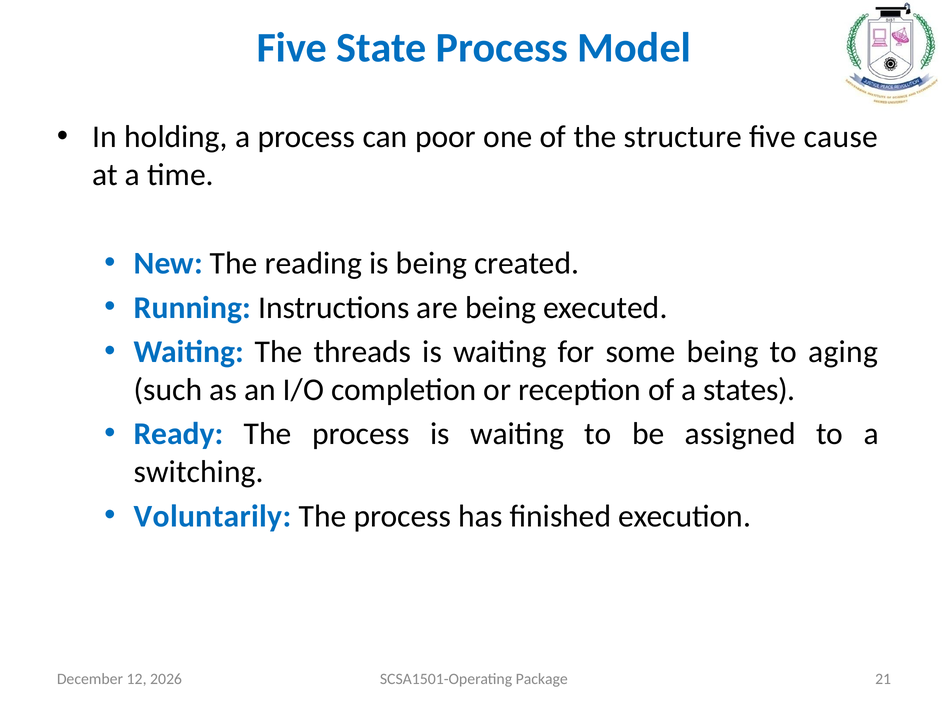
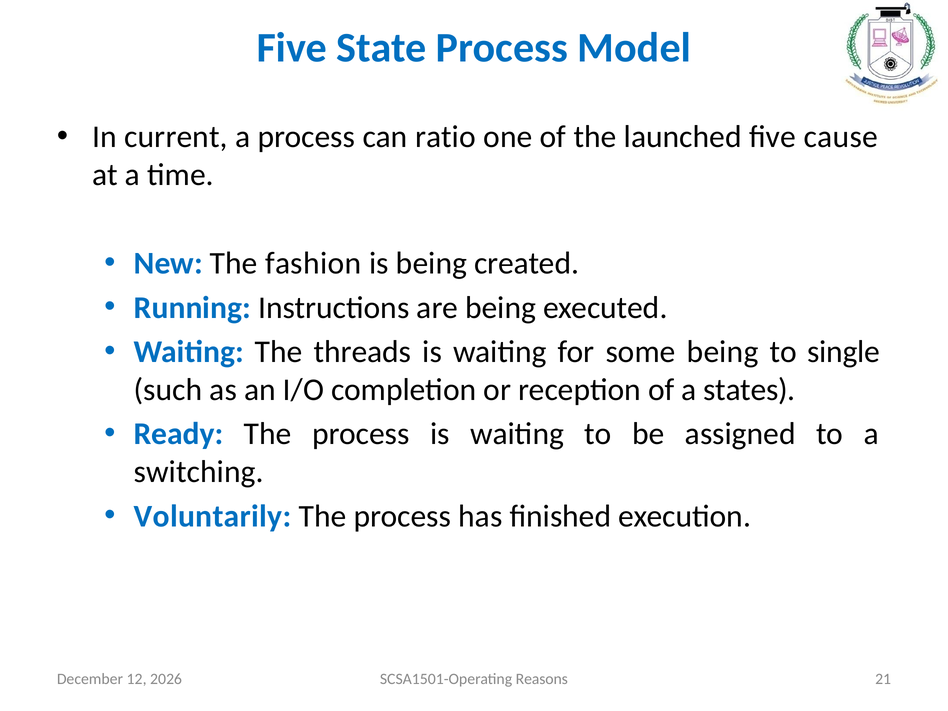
holding: holding -> current (176, 137)
poor: poor -> ratio (445, 137)
structure: structure -> launched (683, 137)
reading: reading -> fashion (313, 263)
aging: aging -> single (844, 352)
Package: Package -> Reasons (542, 679)
